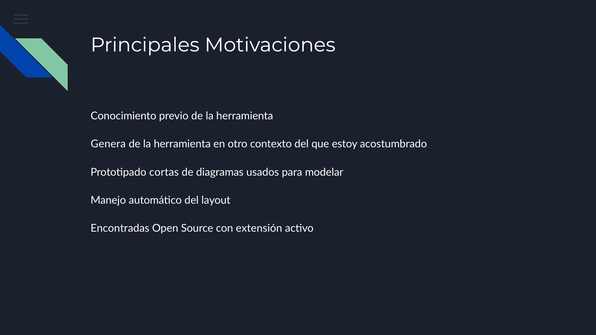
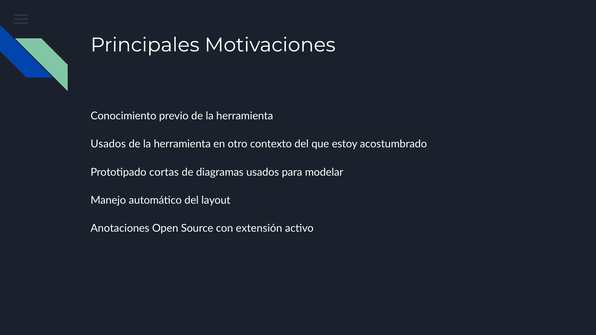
Genera: Genera -> Usados (108, 144)
Encontradas: Encontradas -> Anotaciones (120, 228)
